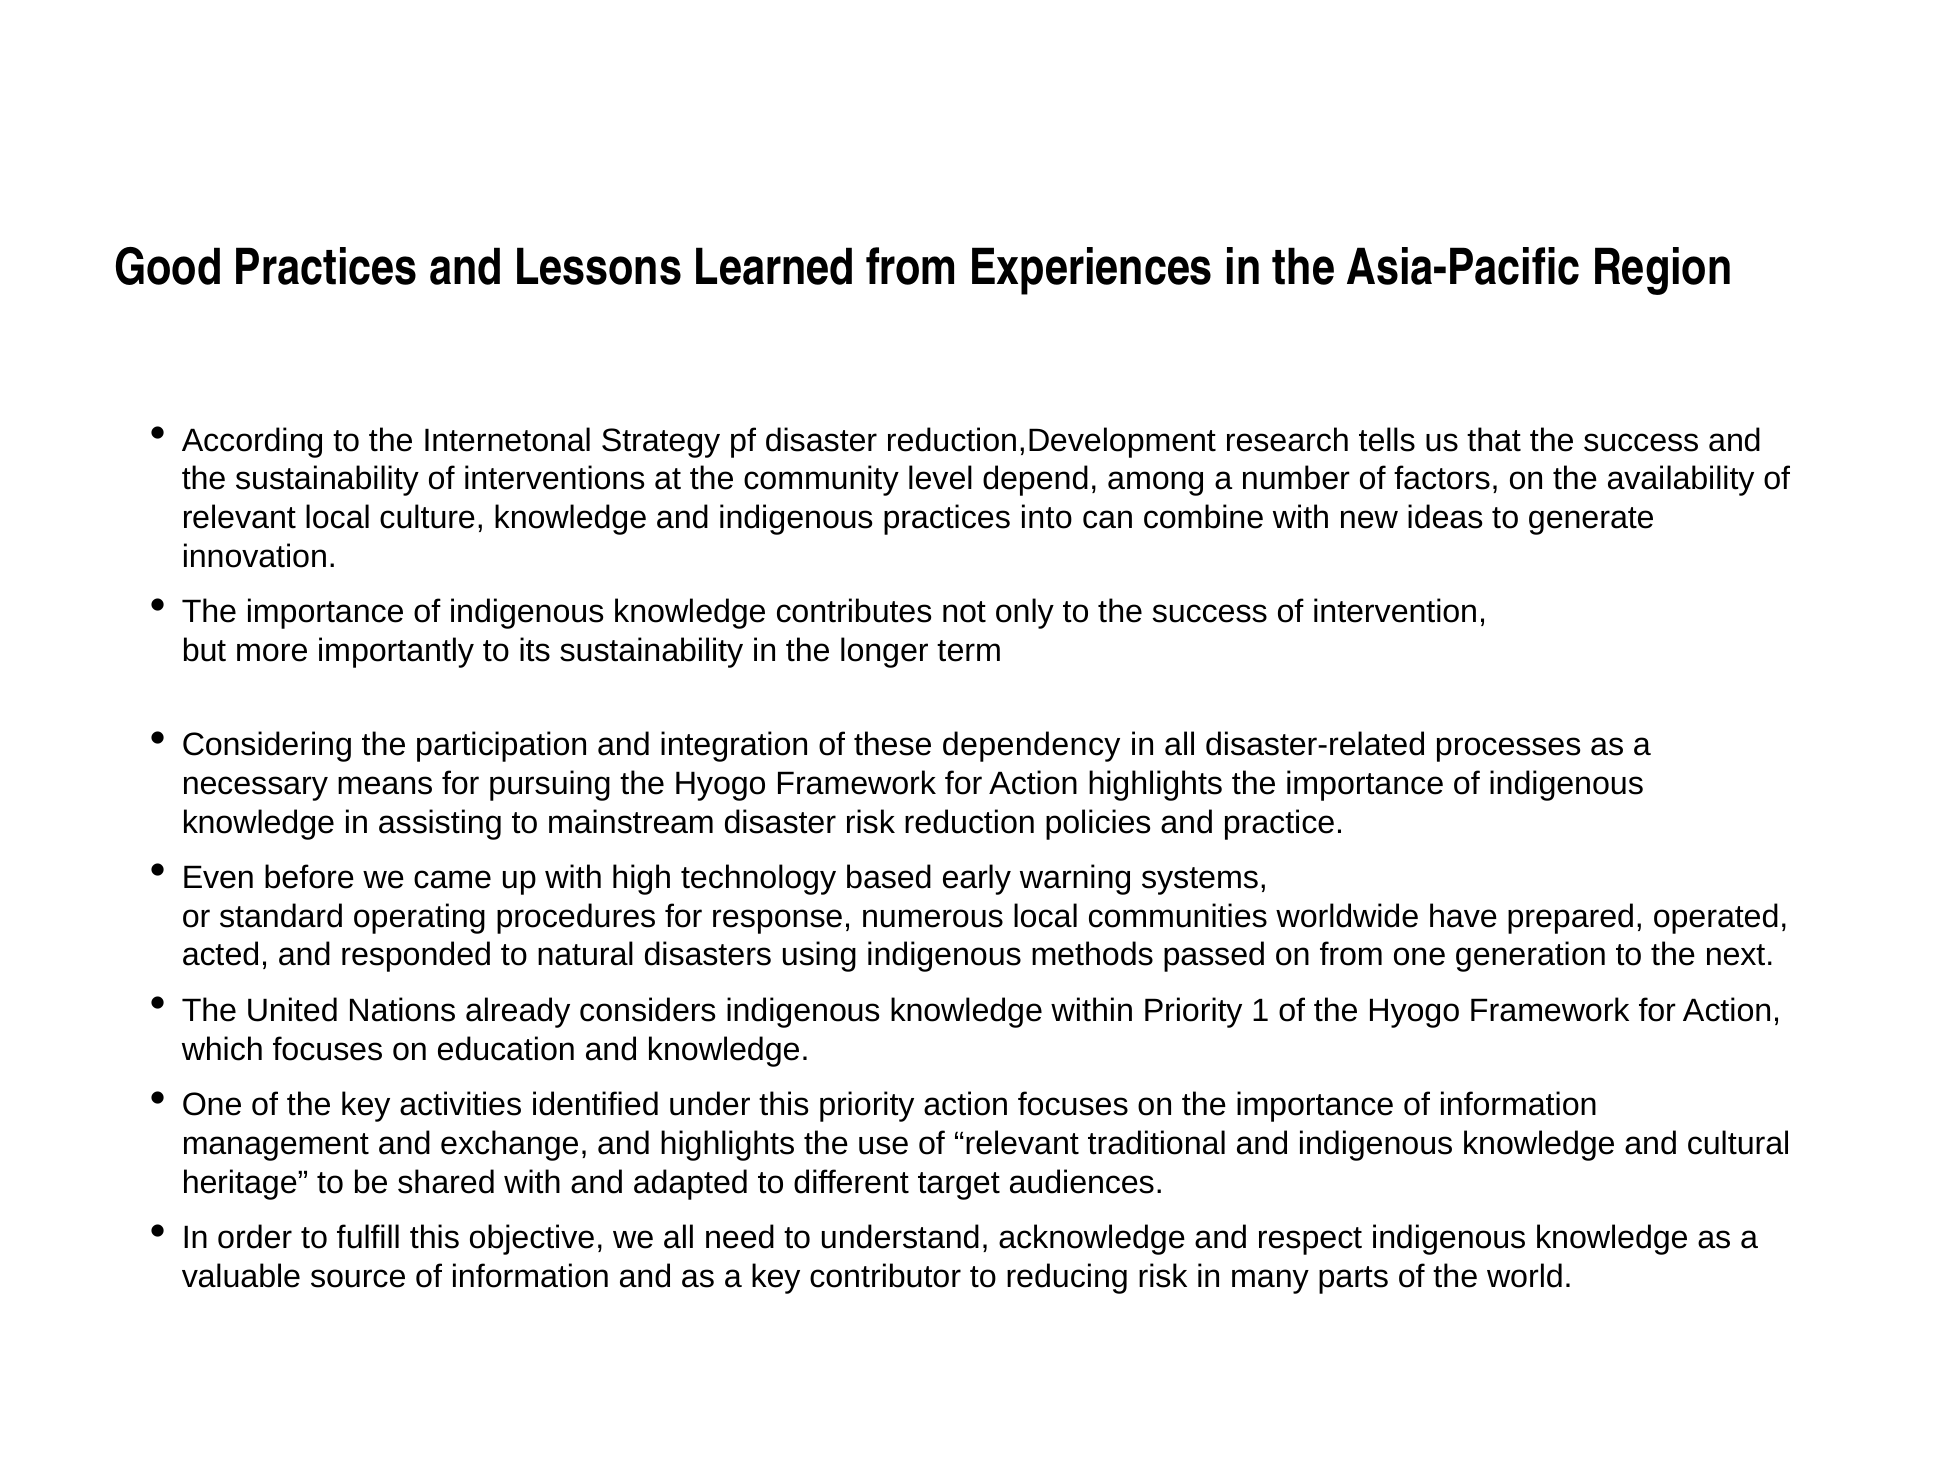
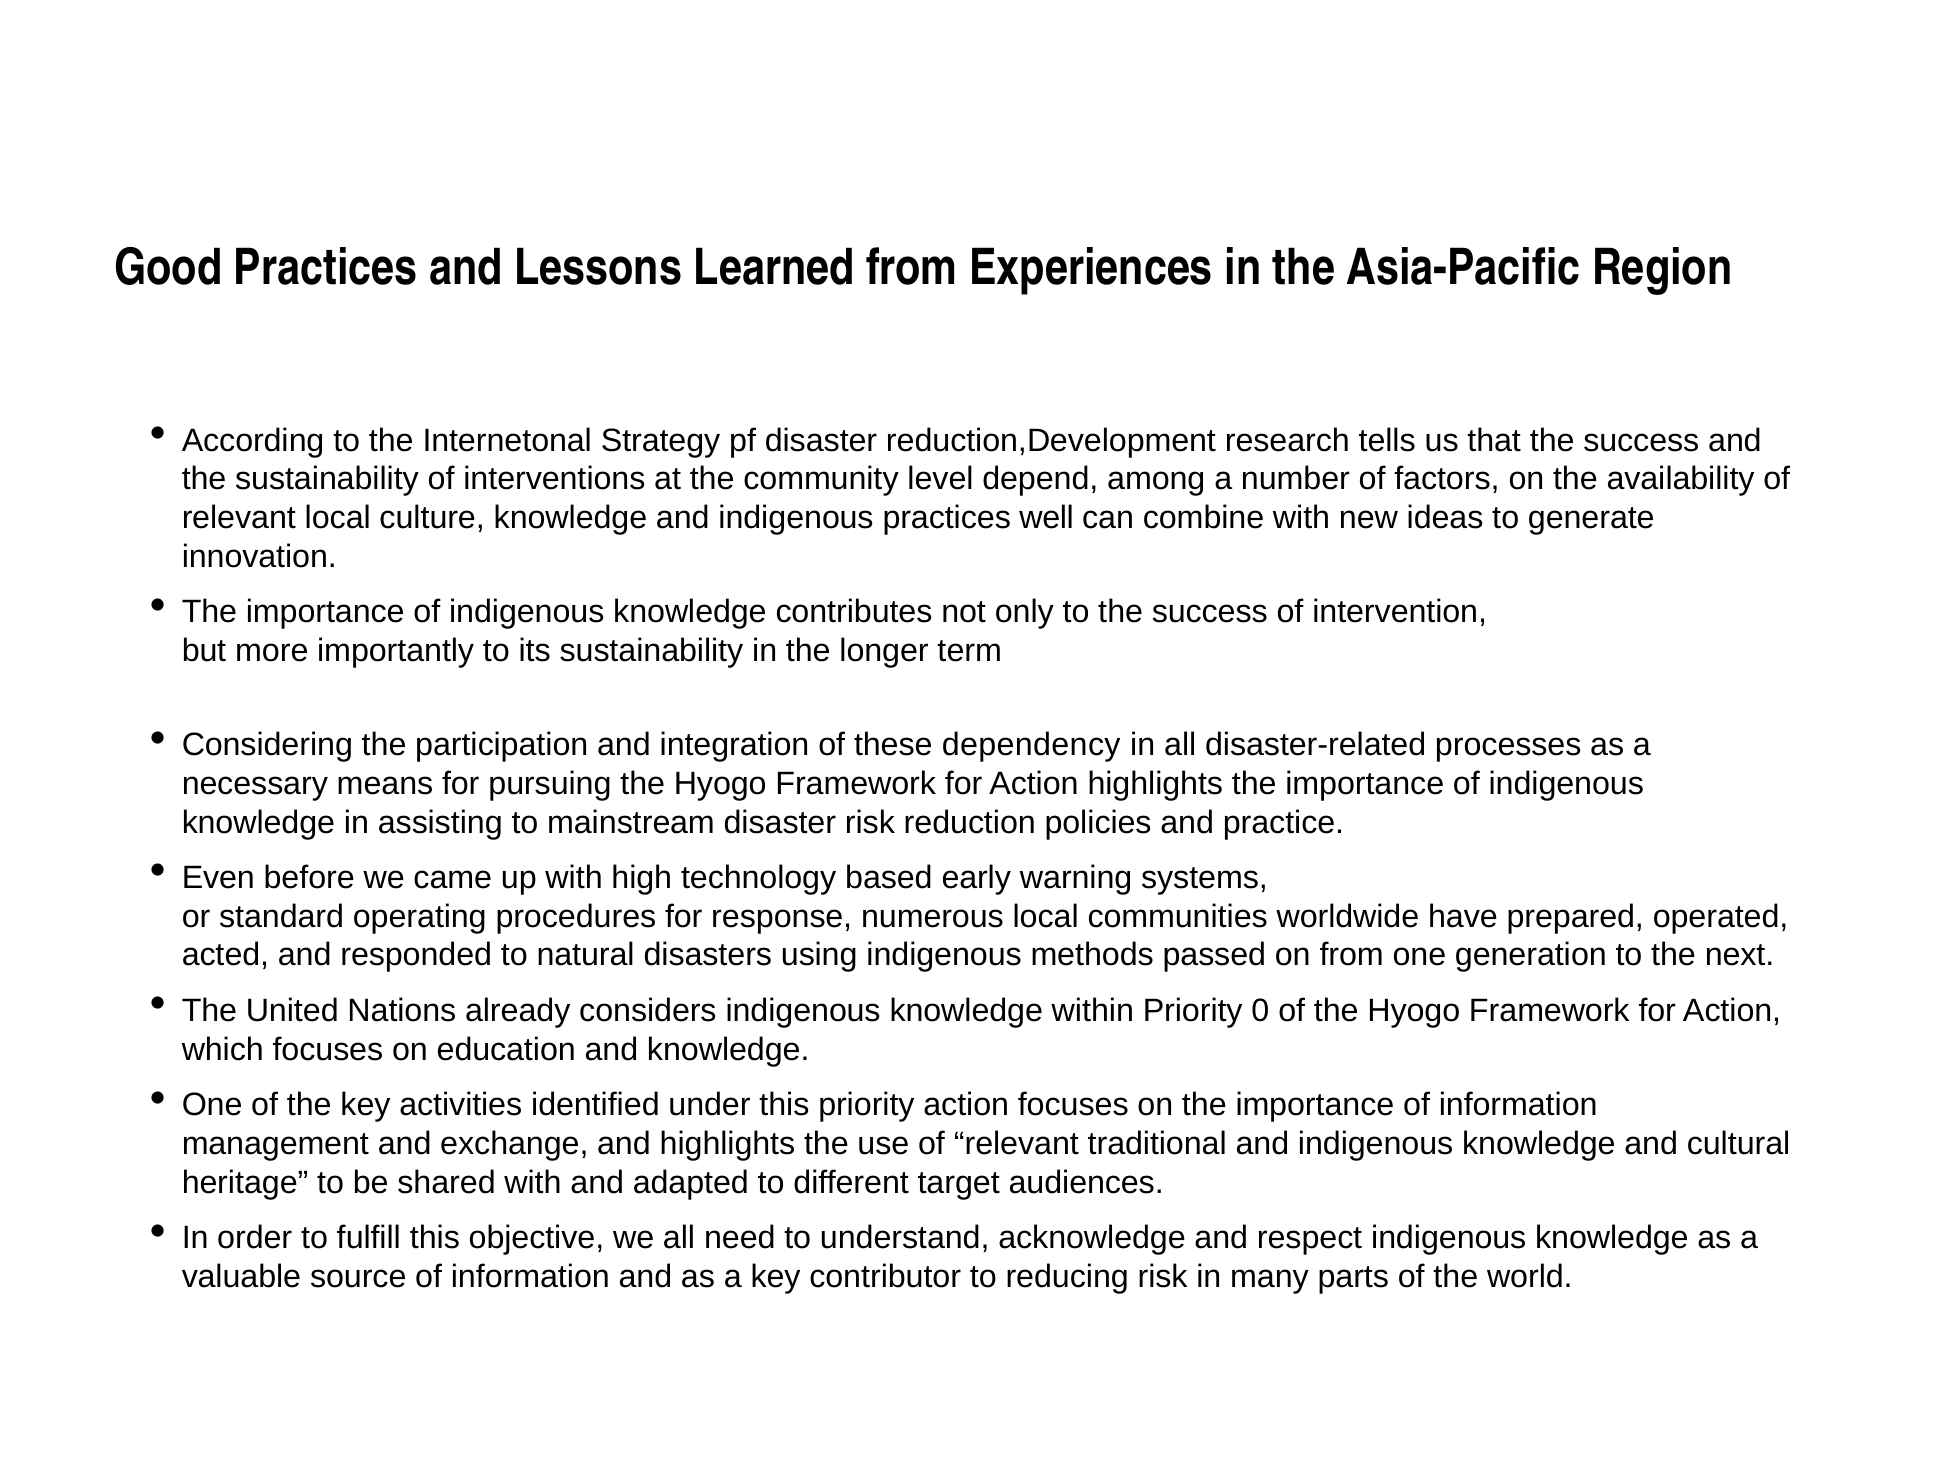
into: into -> well (1047, 518)
1: 1 -> 0 (1260, 1011)
